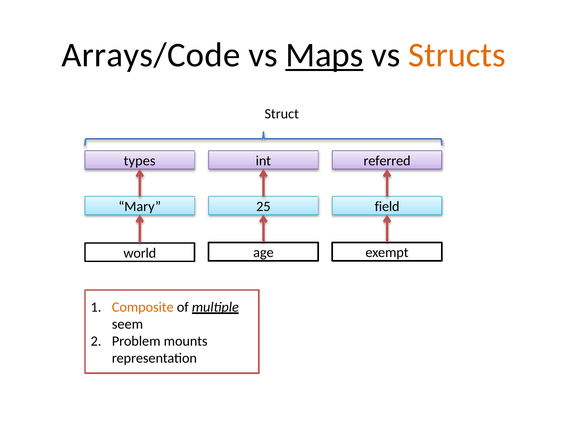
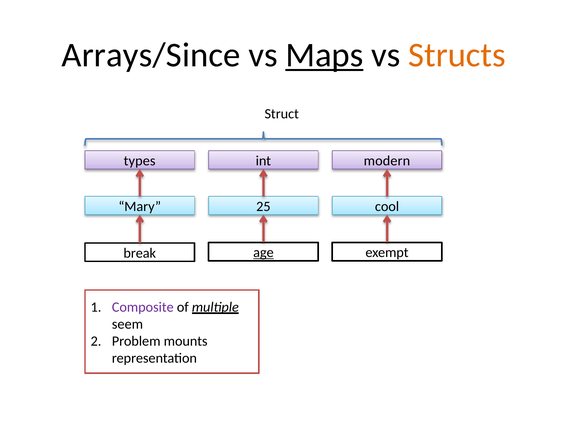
Arrays/Code: Arrays/Code -> Arrays/Since (151, 55)
referred: referred -> modern (387, 161)
field: field -> cool (387, 206)
age underline: none -> present (263, 253)
world: world -> break (140, 253)
Composite colour: orange -> purple (143, 307)
